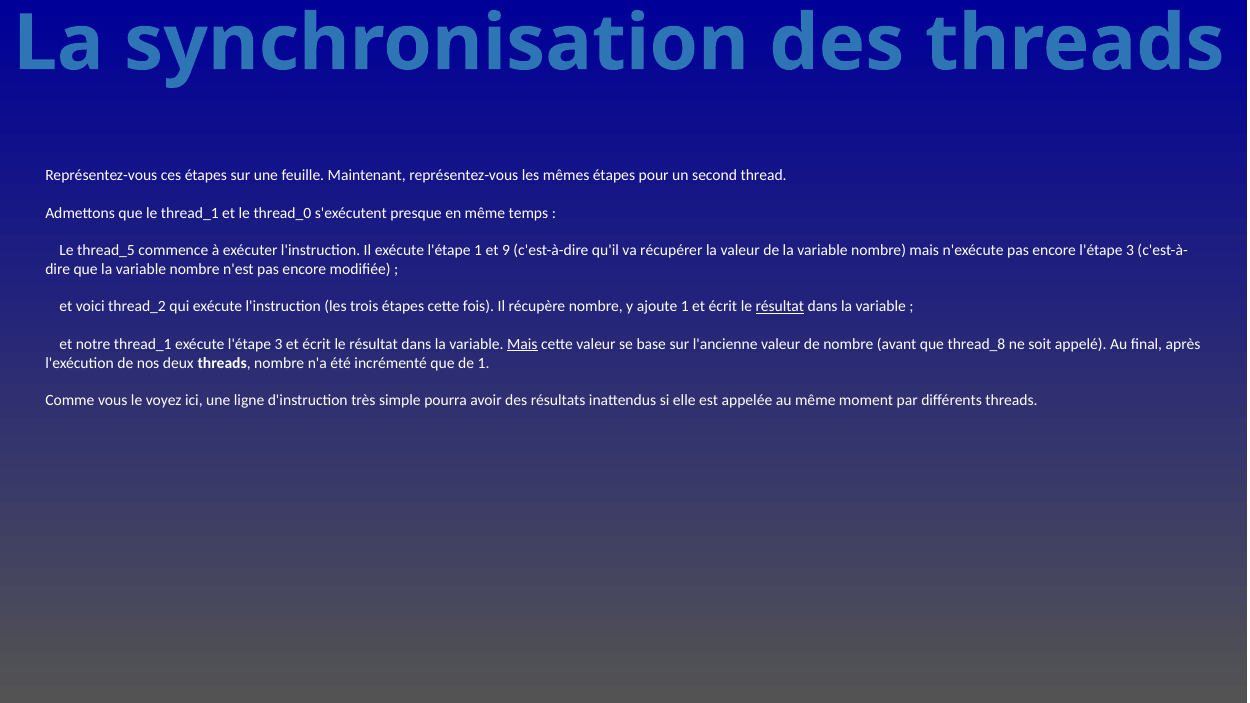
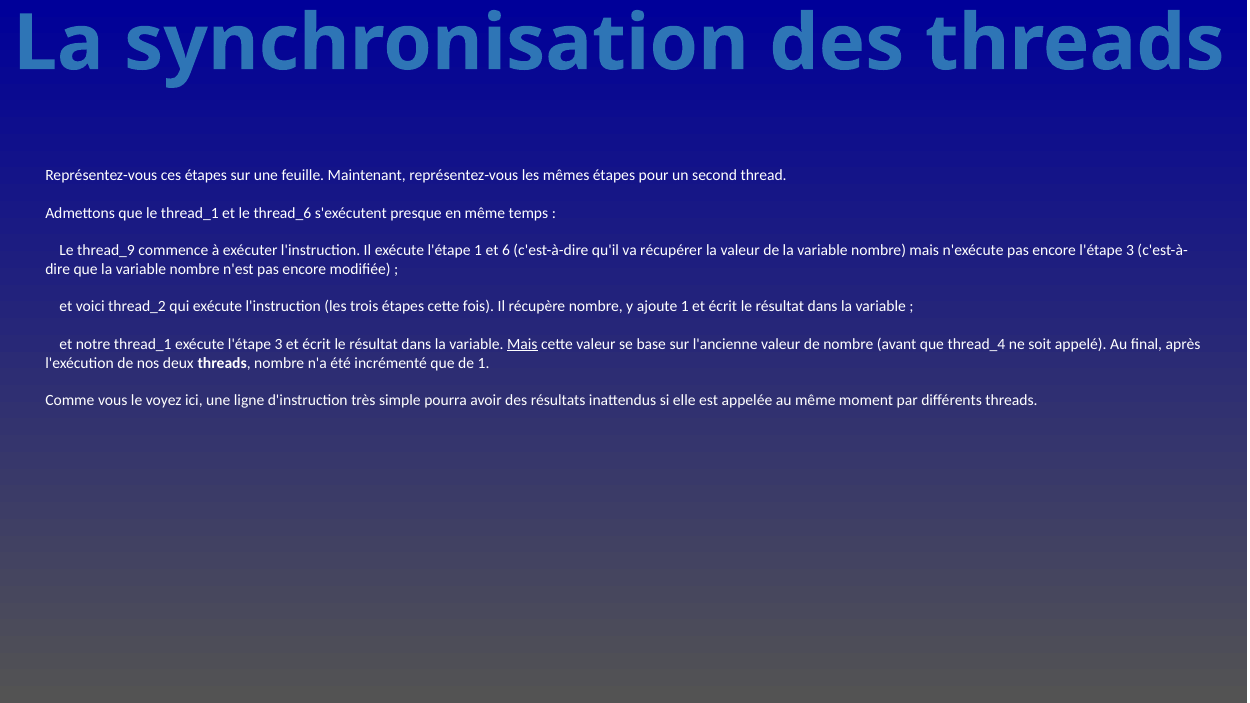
thread_0: thread_0 -> thread_6 (282, 213)
thread_5: thread_5 -> thread_9 (106, 251)
9: 9 -> 6 (506, 251)
résultat underline: present -> none (780, 307)
thread_8: thread_8 -> thread_4 (976, 344)
